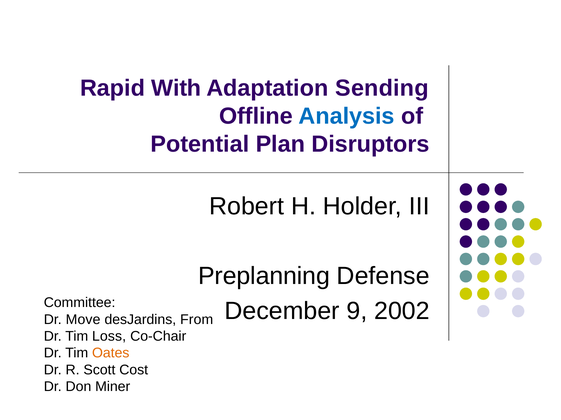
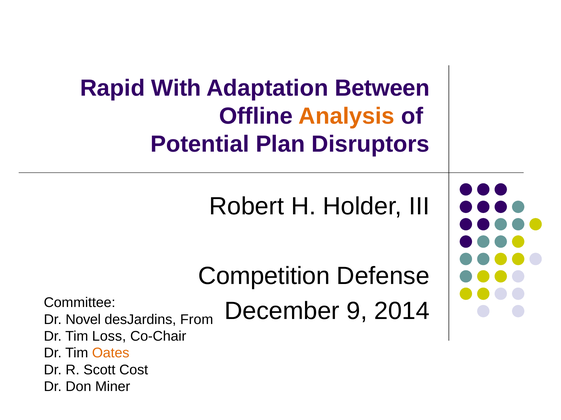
Sending: Sending -> Between (382, 88)
Analysis colour: blue -> orange (347, 116)
Preplanning: Preplanning -> Competition (264, 276)
2002: 2002 -> 2014 (402, 311)
Move: Move -> Novel (83, 320)
